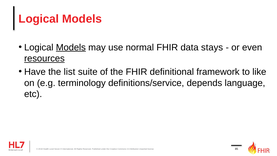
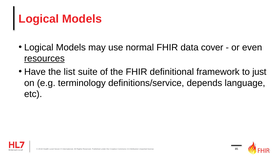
Models underline: present -> none (71, 47)
stays: stays -> cover (212, 47)
like: like -> just (259, 72)
